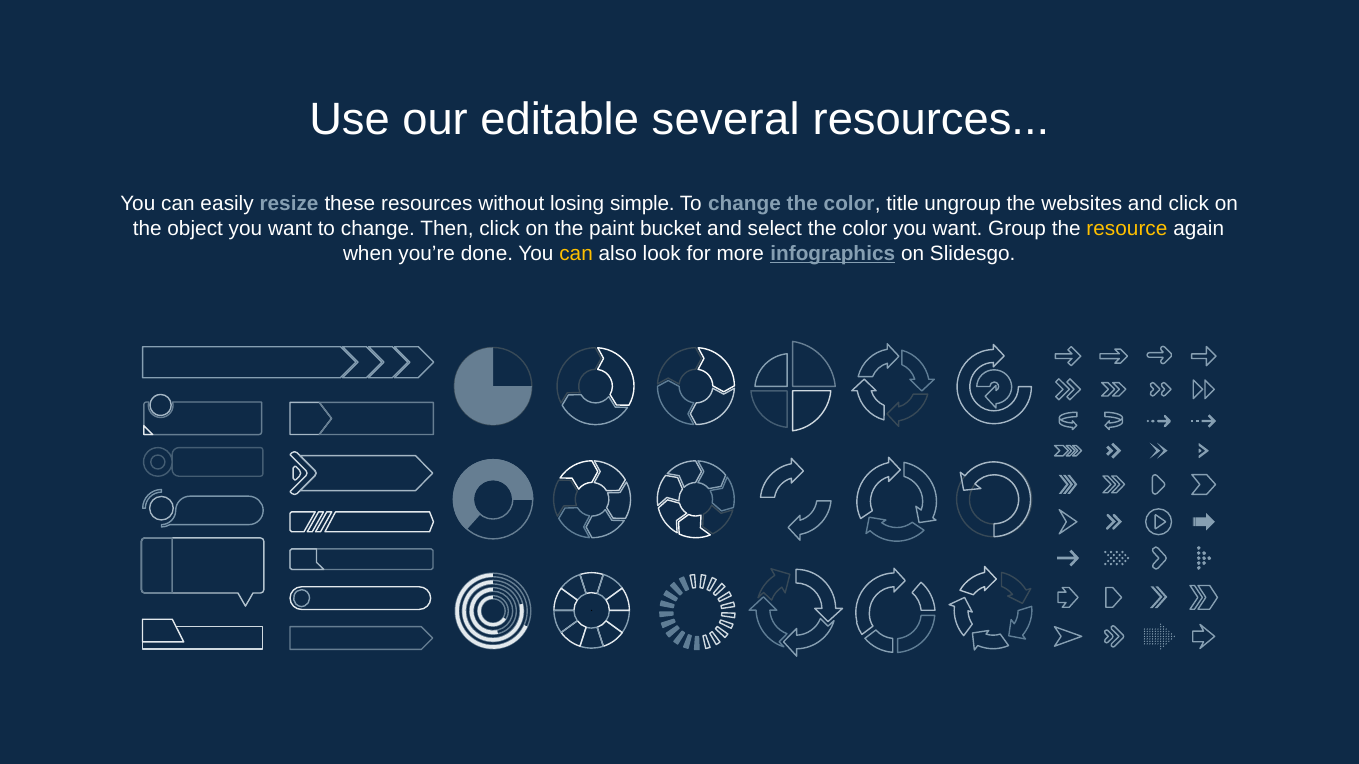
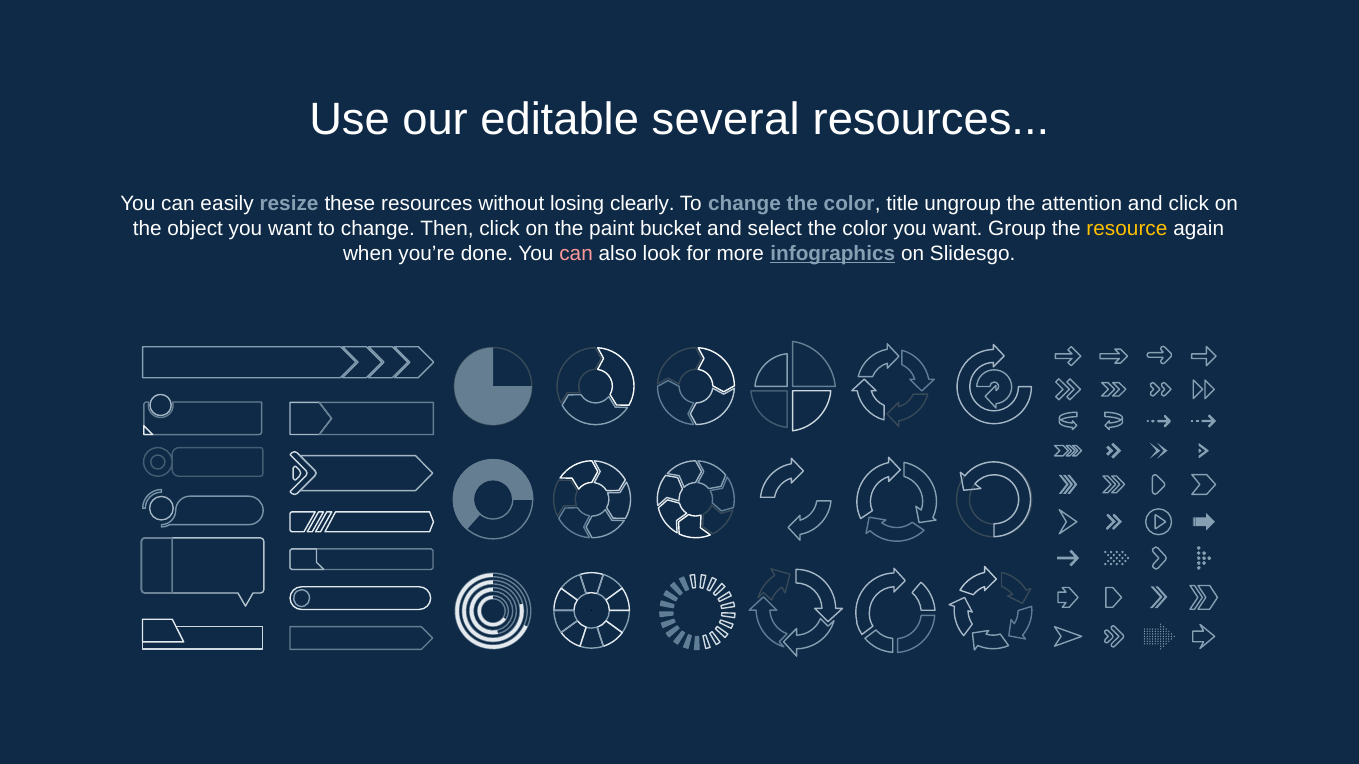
simple: simple -> clearly (642, 204)
websites: websites -> attention (1082, 204)
can colour: yellow -> pink (576, 254)
